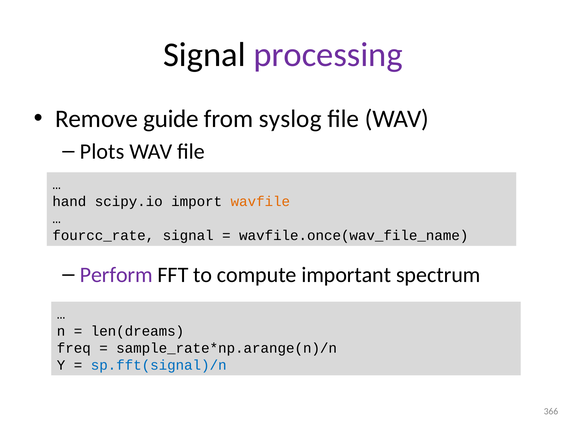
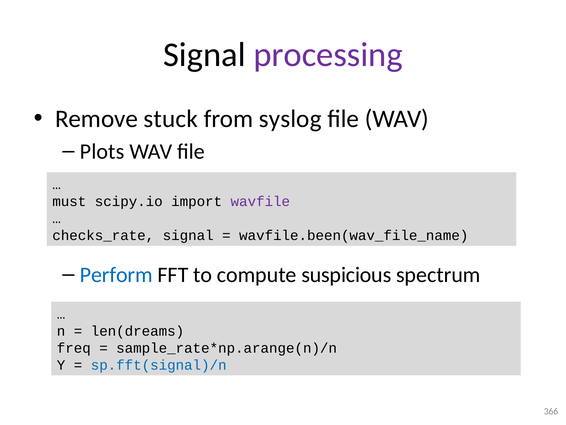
guide: guide -> stuck (171, 119)
hand: hand -> must (69, 201)
wavfile colour: orange -> purple (260, 201)
fourcc_rate: fourcc_rate -> checks_rate (103, 235)
wavfile.once(wav_file_name: wavfile.once(wav_file_name -> wavfile.been(wav_file_name (354, 235)
Perform colour: purple -> blue (116, 275)
important: important -> suspicious (346, 275)
